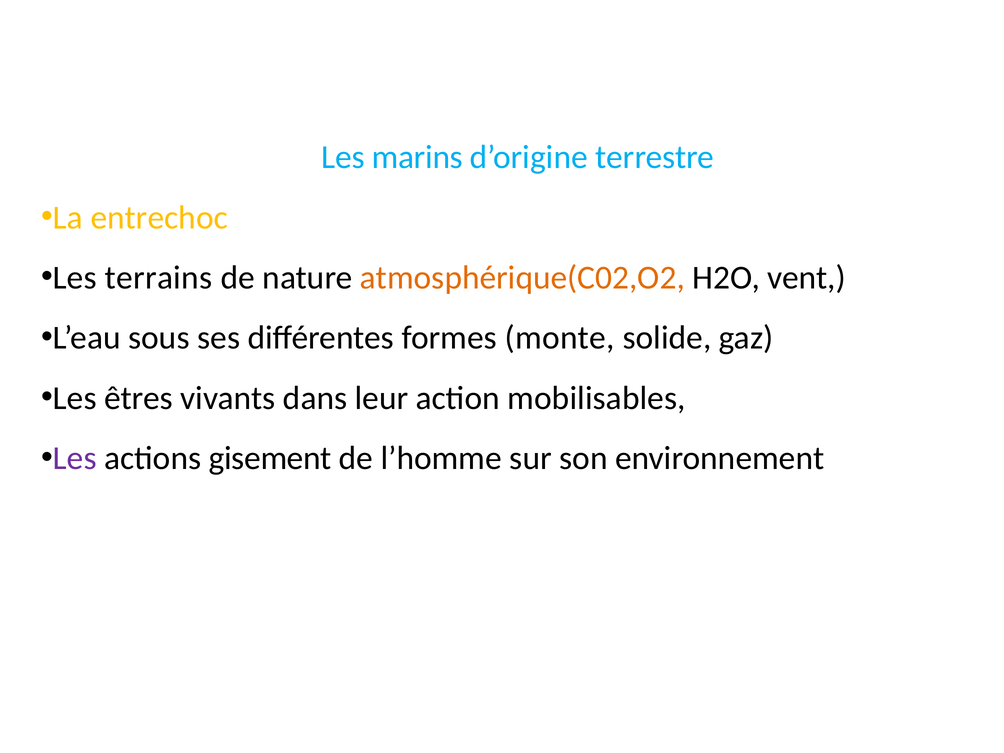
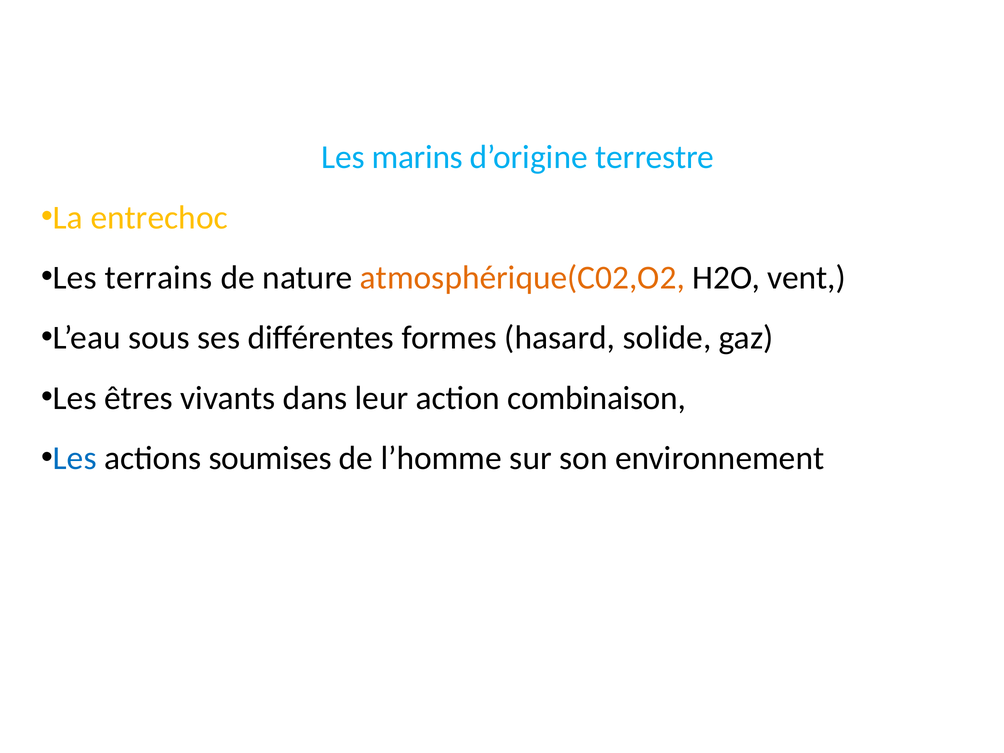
monte: monte -> hasard (560, 338)
mobilisables: mobilisables -> combinaison (597, 398)
Les colour: purple -> blue (75, 458)
gisement: gisement -> soumises (270, 458)
